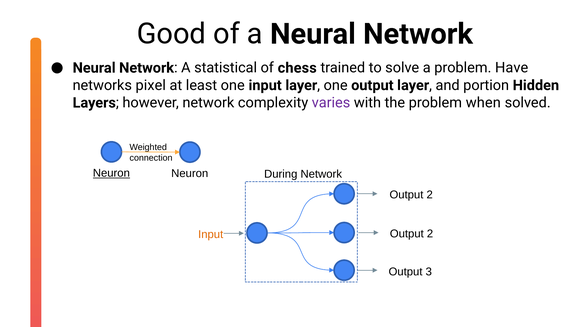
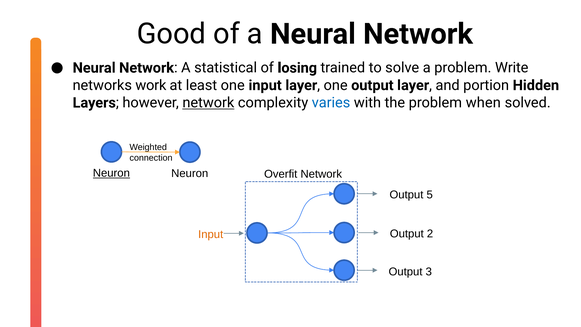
chess: chess -> losing (297, 68)
Have: Have -> Write (512, 68)
pixel: pixel -> work (151, 85)
network underline: none -> present (208, 103)
varies colour: purple -> blue (331, 103)
During: During -> Overfit (281, 174)
2: 2 -> 5 (430, 195)
